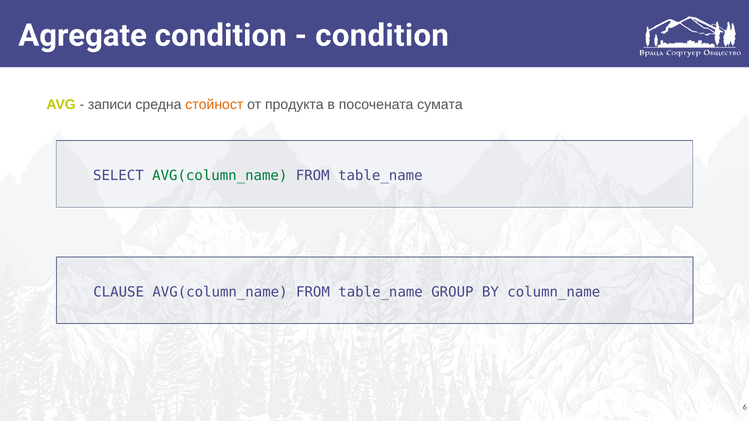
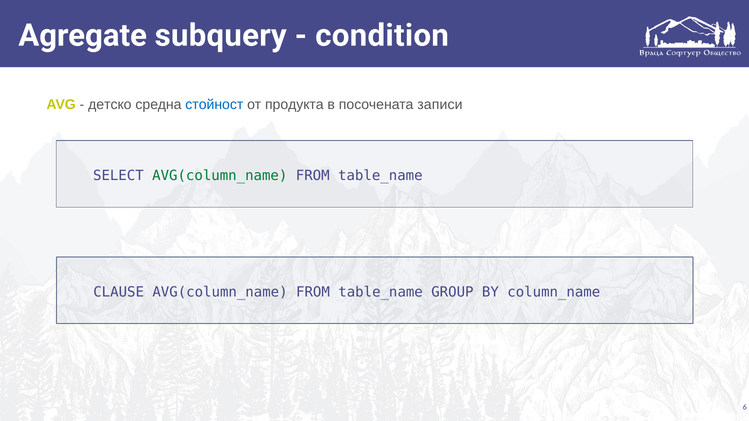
Agregate condition: condition -> subquery (221, 35)
записи: записи -> детско (110, 104)
стойност colour: orange -> blue (214, 104)
сумата: сумата -> записи (440, 104)
